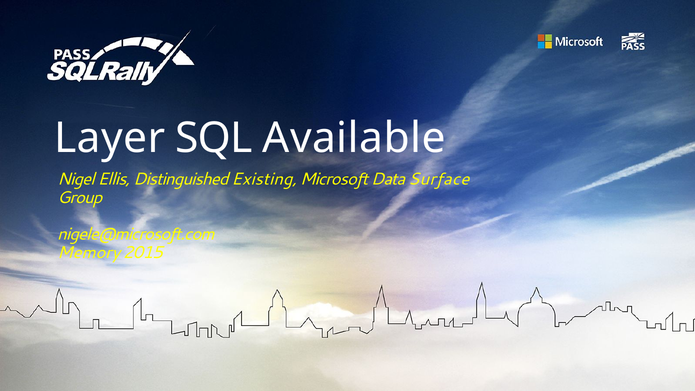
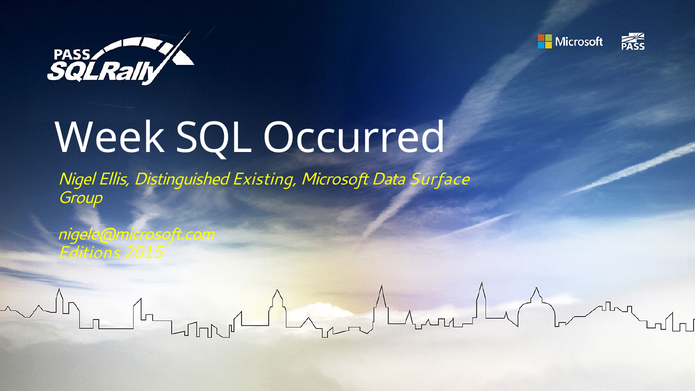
Layer: Layer -> Week (110, 138)
Available: Available -> Occurred (354, 138)
Memory: Memory -> Editions (89, 252)
